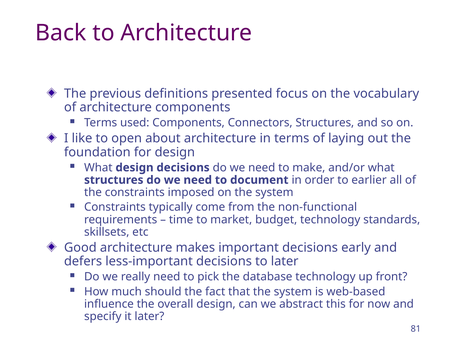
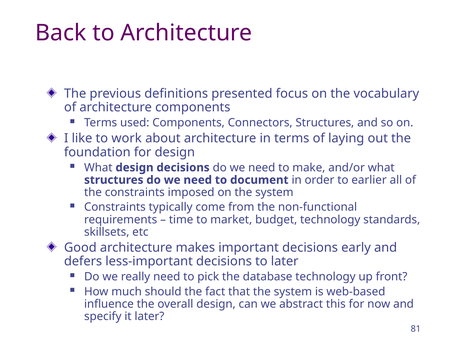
open: open -> work (127, 138)
